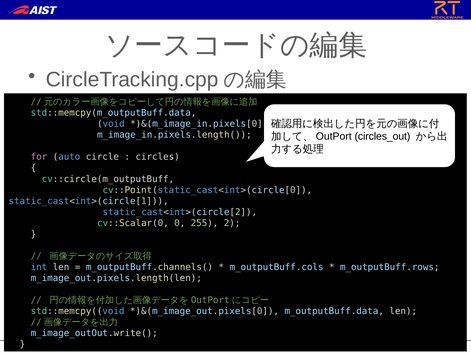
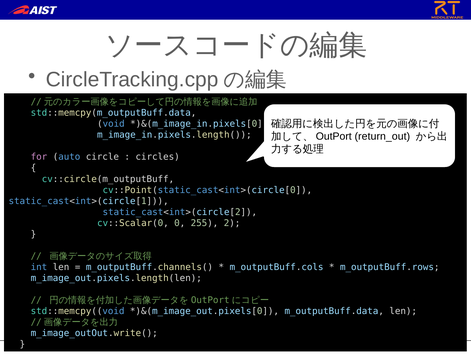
circles_out: circles_out -> return_out (382, 136)
